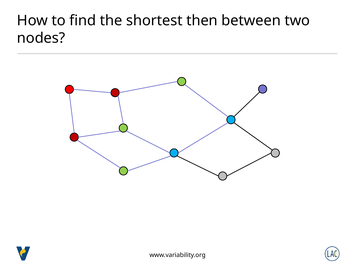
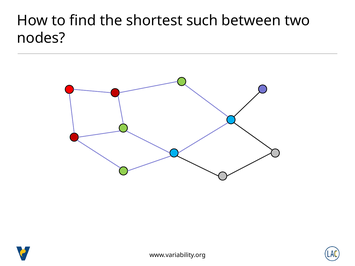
then: then -> such (202, 21)
